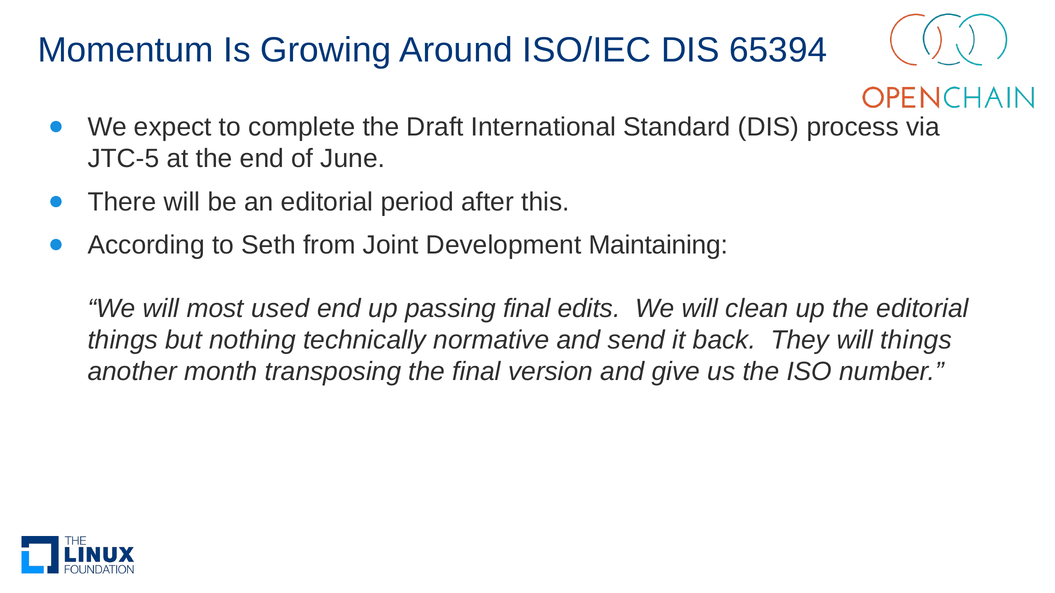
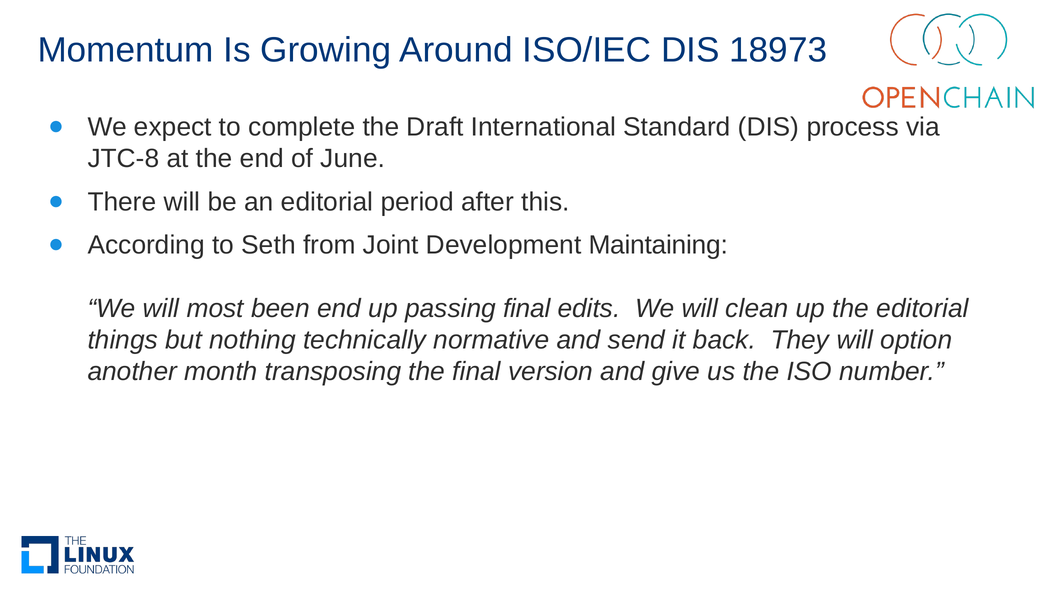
65394: 65394 -> 18973 (778, 50)
JTC-5: JTC-5 -> JTC-8 (124, 159)
used: used -> been (280, 309)
will things: things -> option (916, 340)
